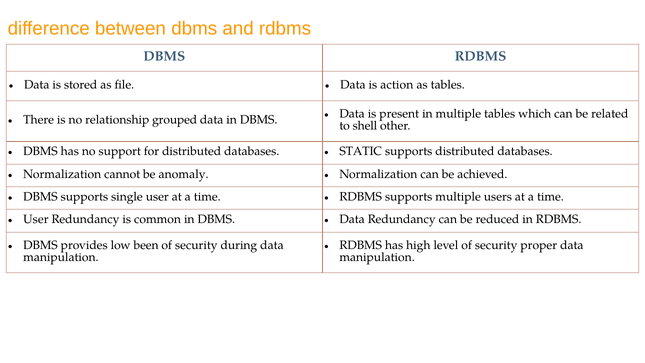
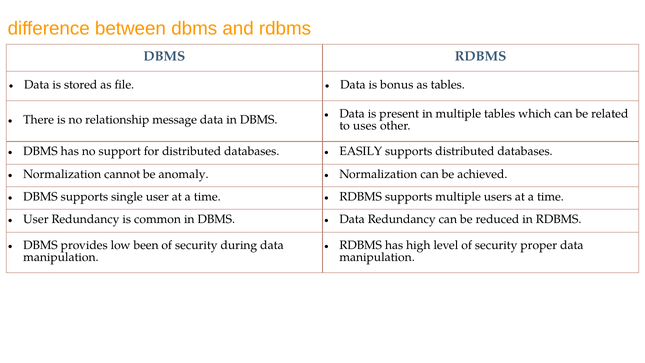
action: action -> bonus (397, 85)
grouped: grouped -> message (175, 120)
shell: shell -> uses (365, 126)
STATIC: STATIC -> EASILY (361, 151)
